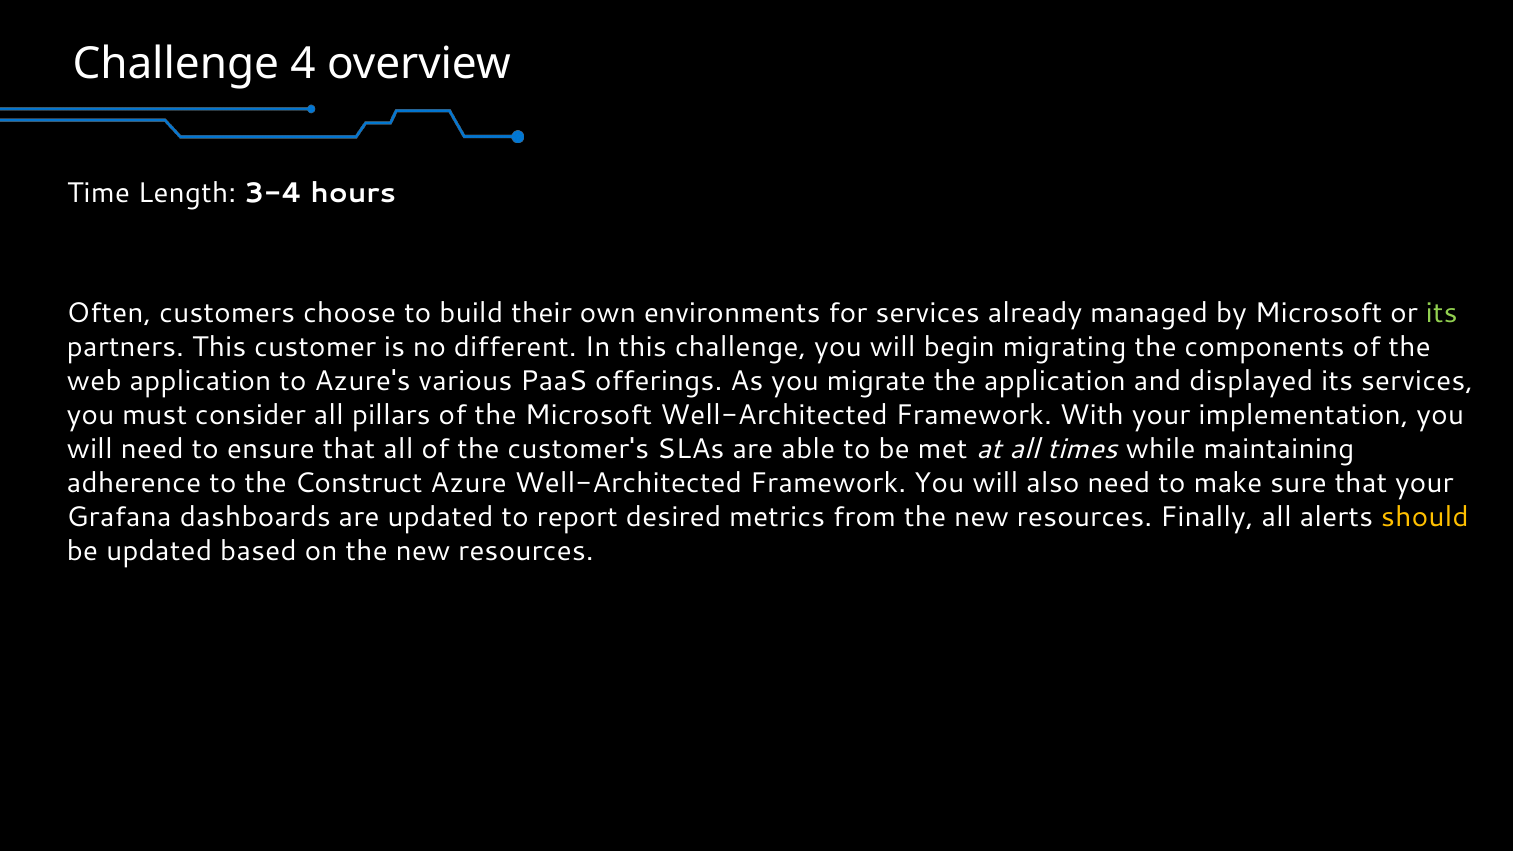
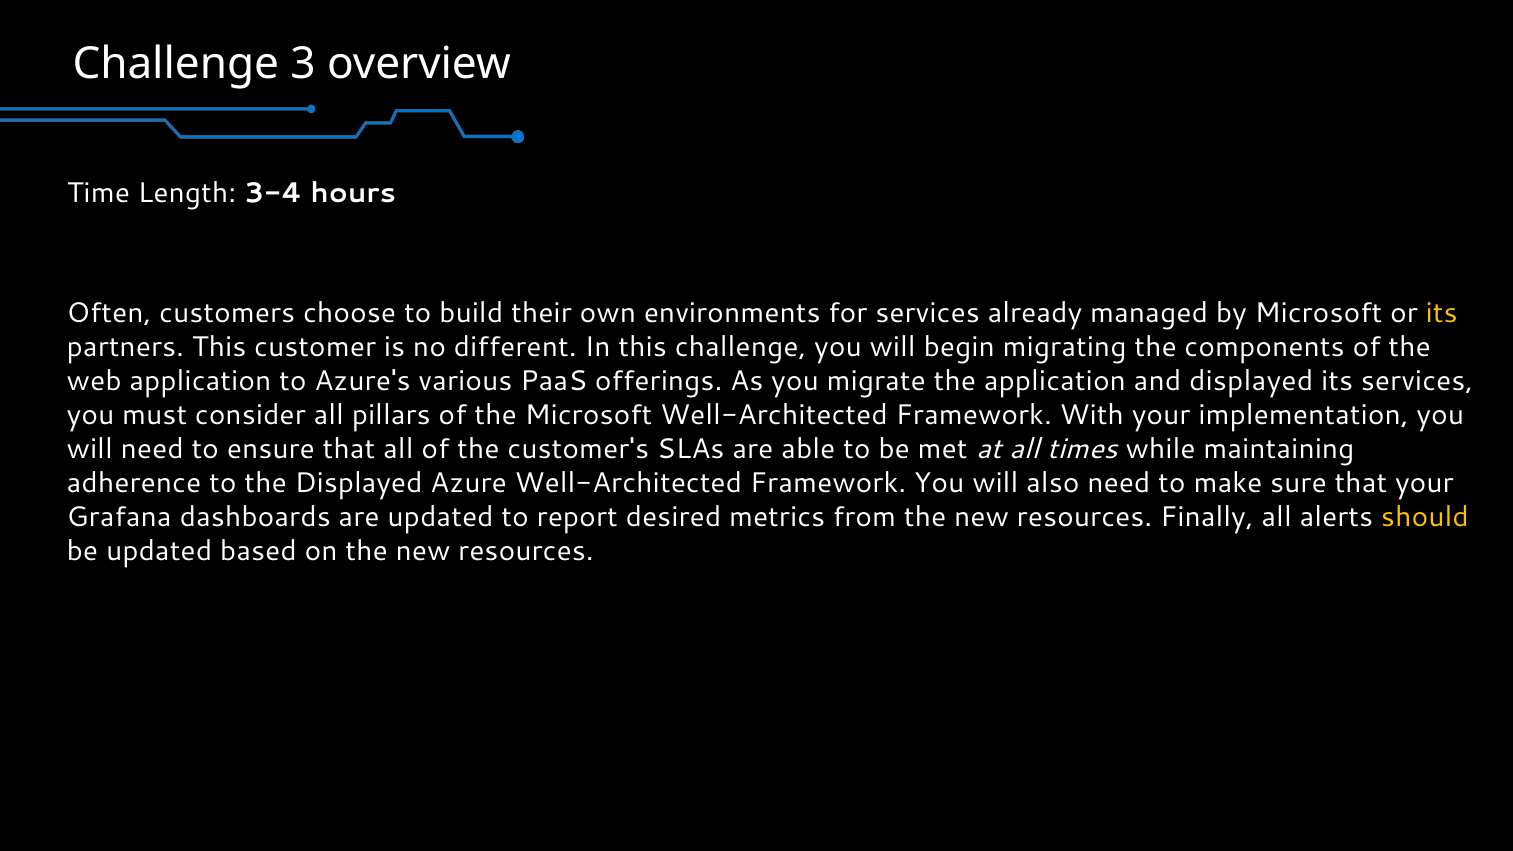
4: 4 -> 3 (303, 64)
its colour: light green -> yellow (1442, 313)
the Construct: Construct -> Displayed (359, 483)
